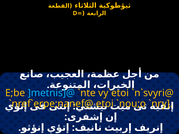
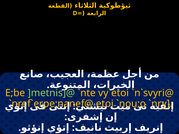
]metnis]@ colour: light blue -> light green (51, 93)
